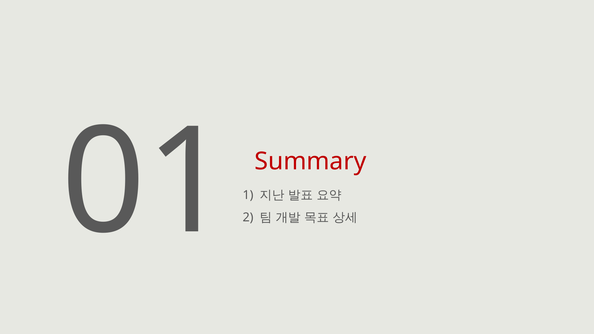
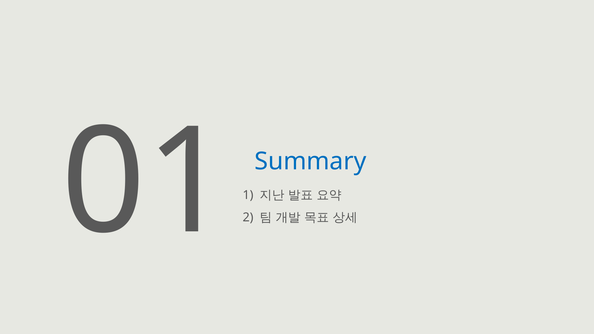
Summary colour: red -> blue (310, 162)
